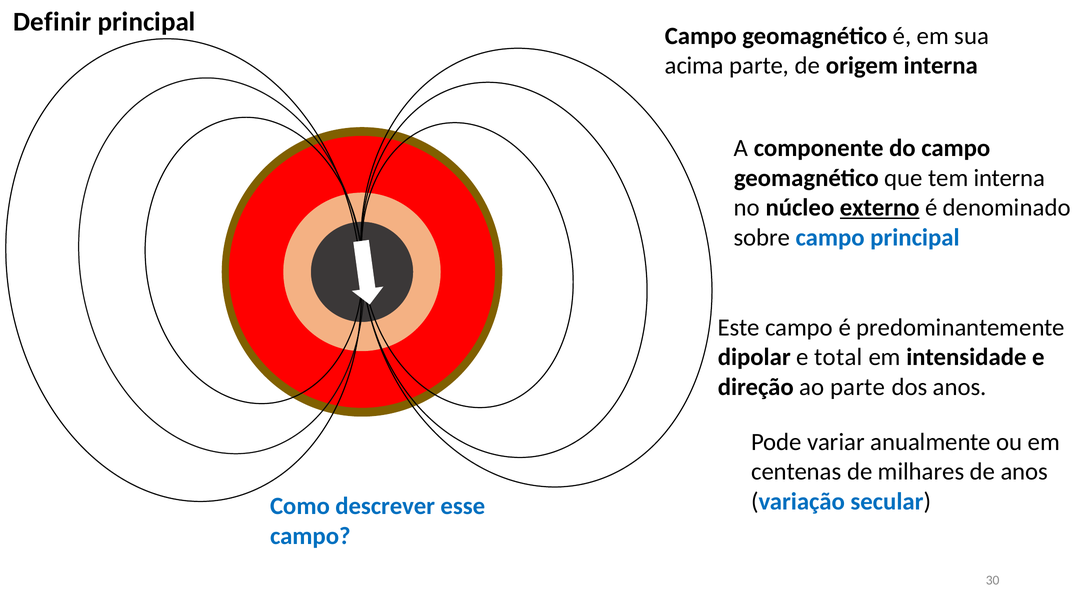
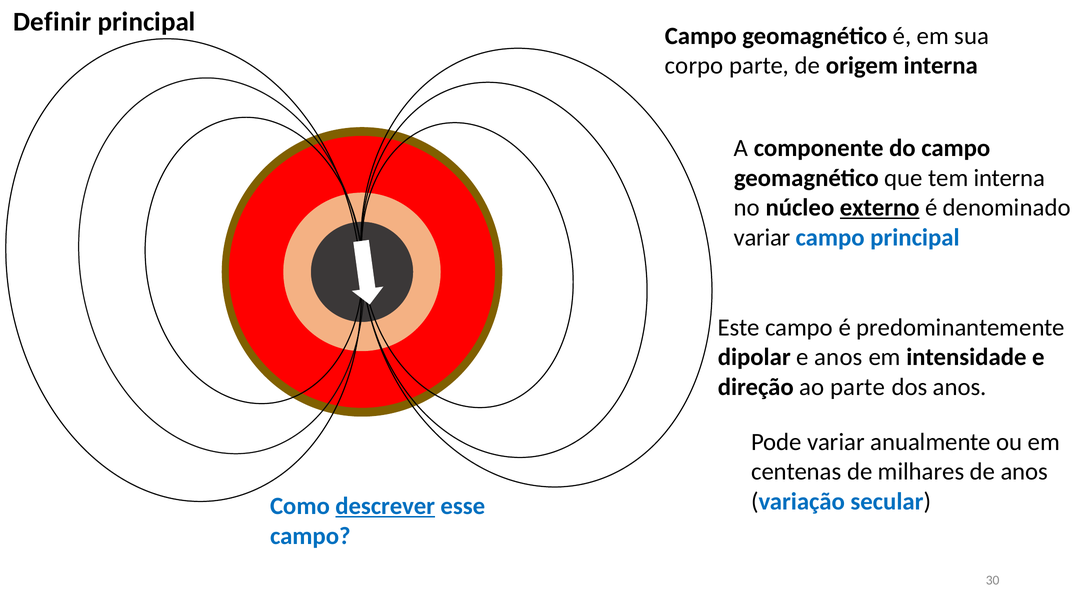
acima: acima -> corpo (694, 66)
sobre: sobre -> variar (762, 238)
e total: total -> anos (838, 358)
descrever underline: none -> present (385, 507)
